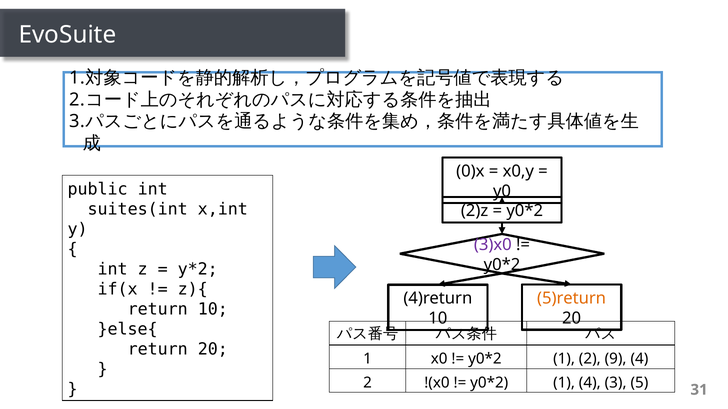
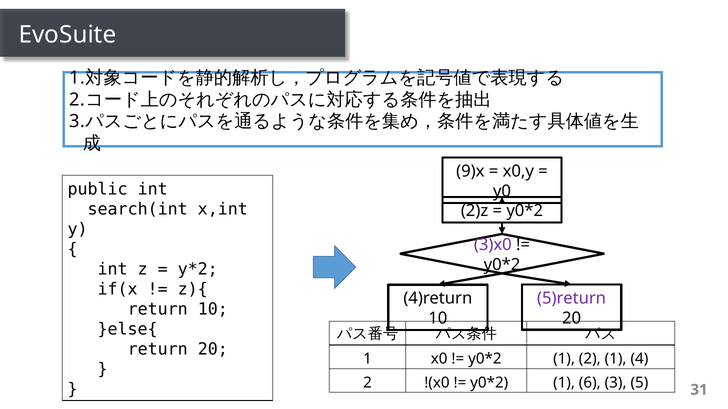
0)x: 0)x -> 9)x (470, 172)
suites(int: suites(int -> search(int (138, 209)
5)return colour: orange -> purple (572, 299)
2 9: 9 -> 1 (616, 359)
1 4: 4 -> 6 (590, 383)
